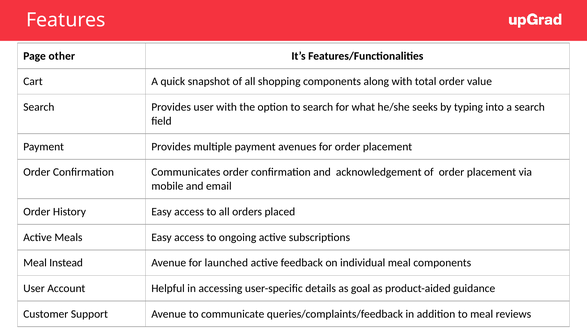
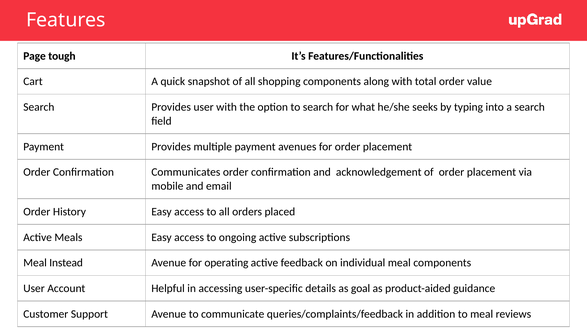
other: other -> tough (62, 56)
launched: launched -> operating (226, 263)
